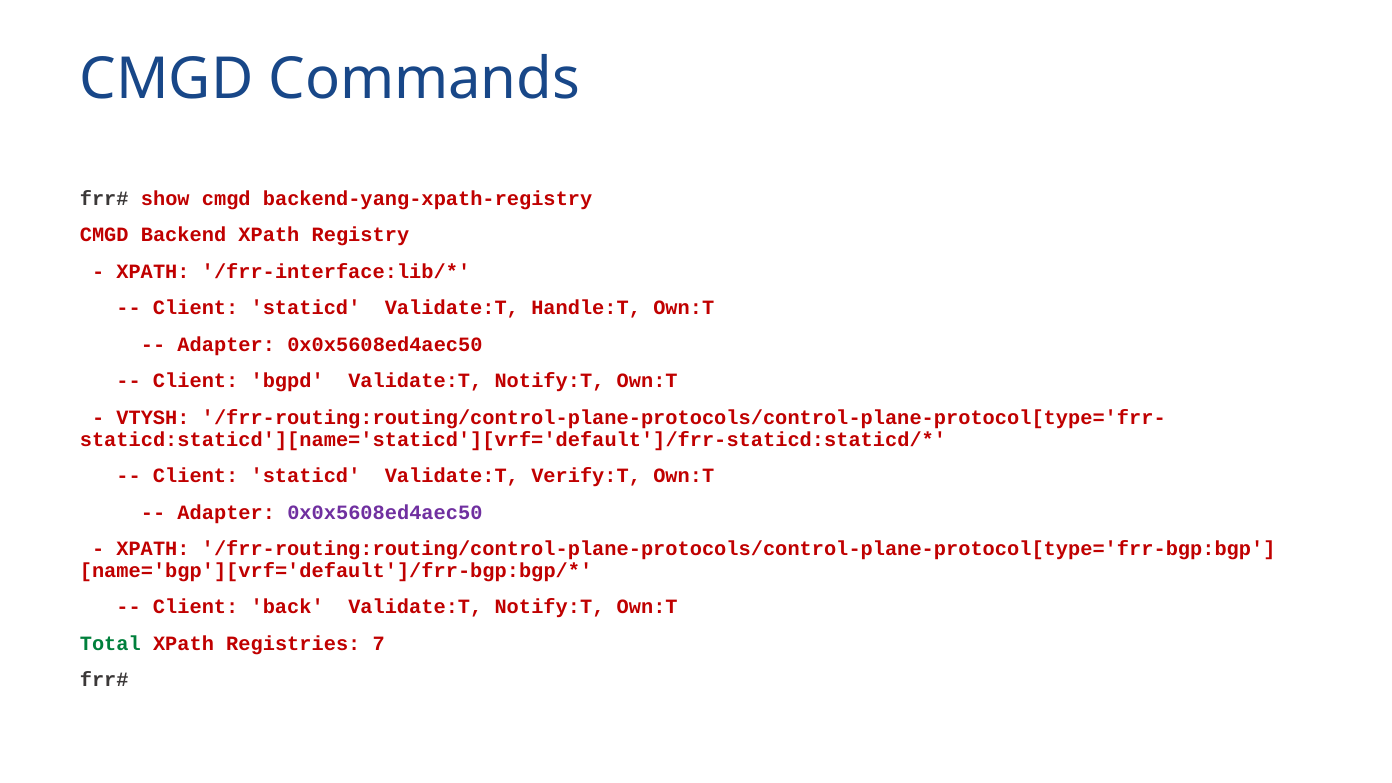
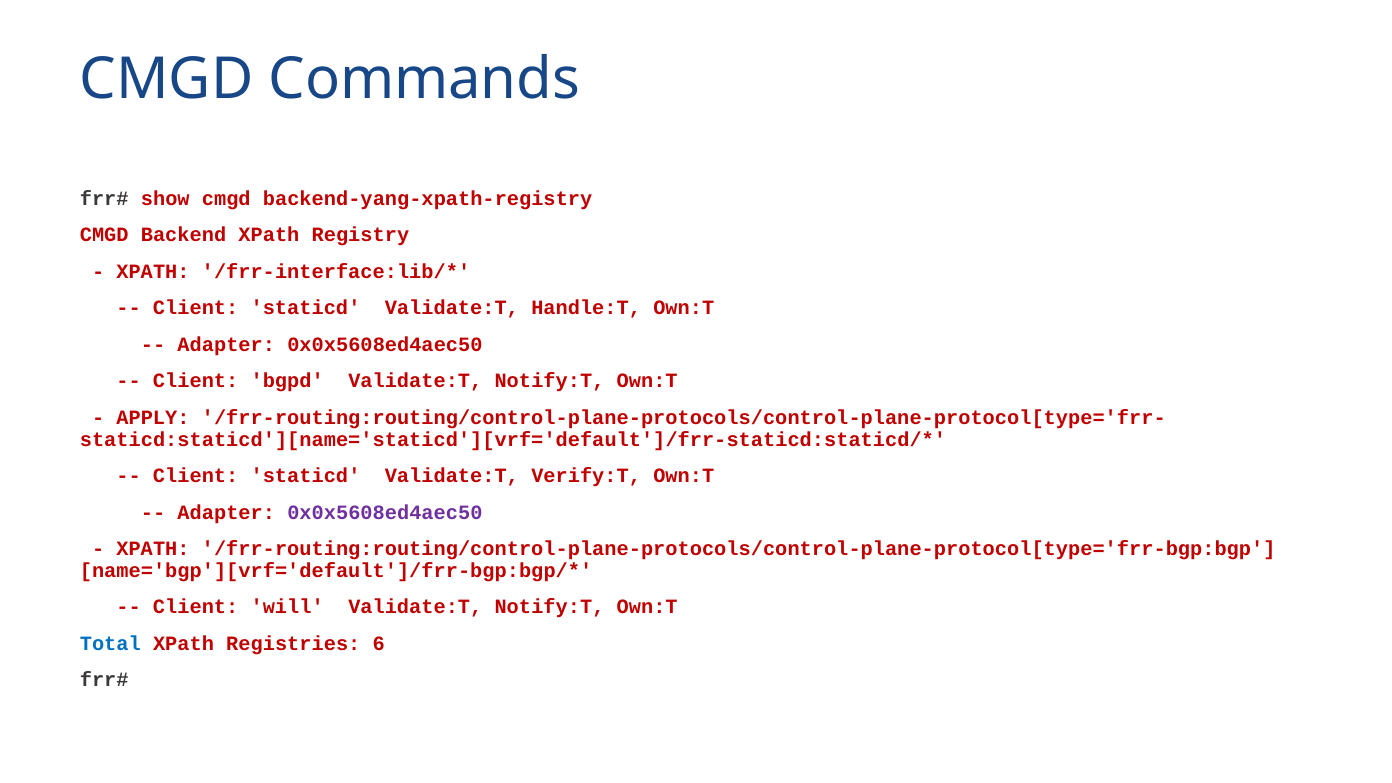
VTYSH: VTYSH -> APPLY (153, 418)
back: back -> will (287, 607)
Total colour: green -> blue (110, 644)
7: 7 -> 6 (379, 644)
